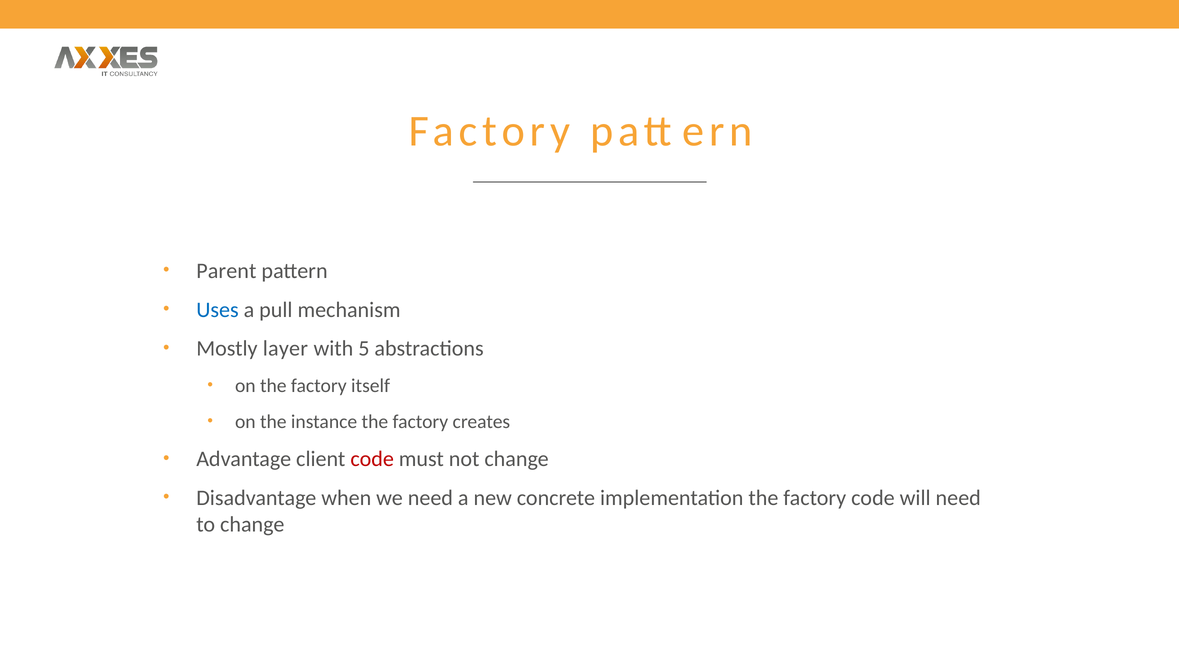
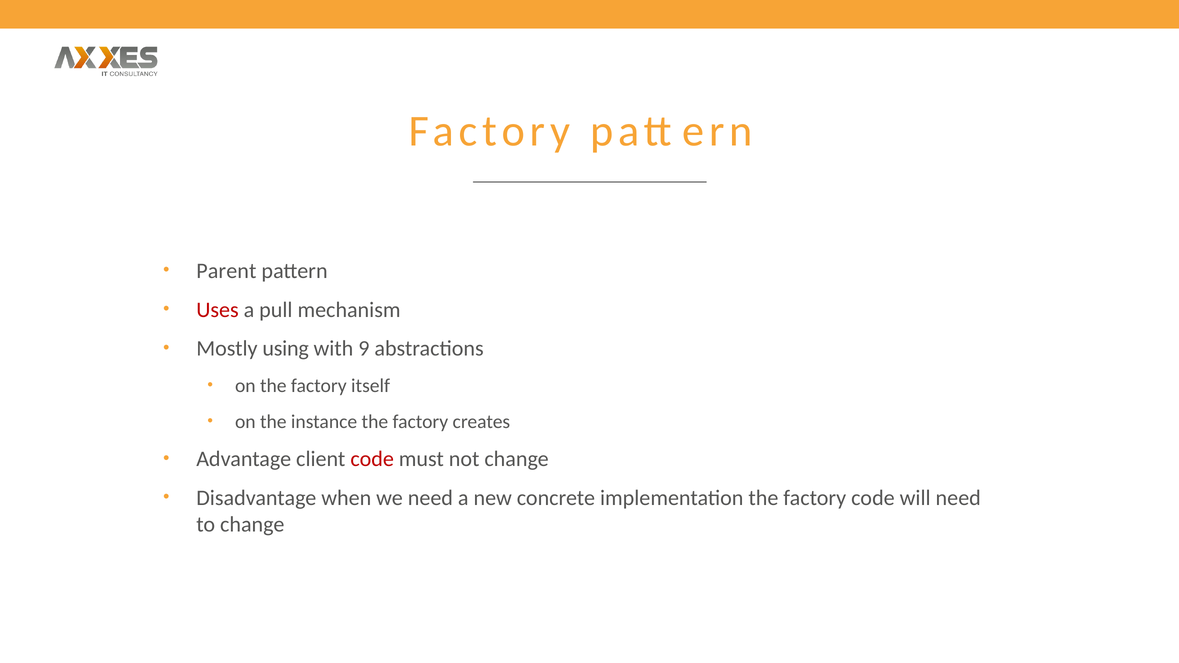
Uses colour: blue -> red (217, 310)
layer: layer -> using (286, 349)
5: 5 -> 9 (364, 349)
